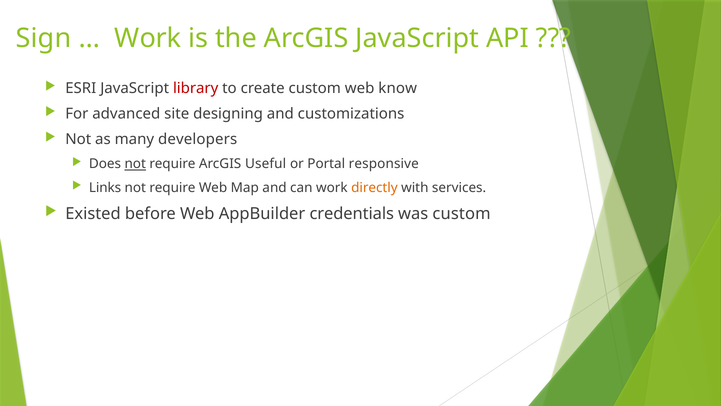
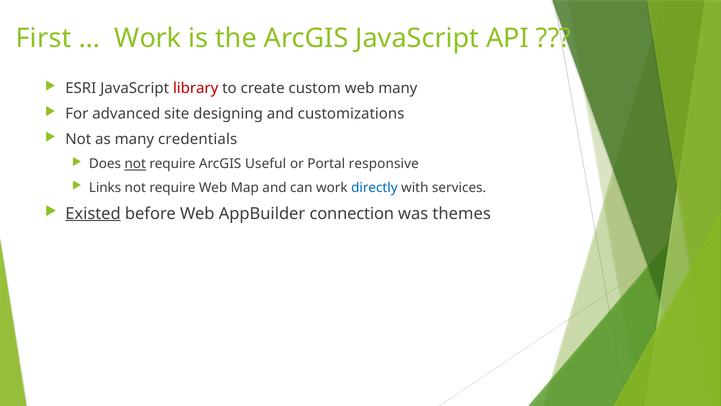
Sign: Sign -> First (44, 38)
web know: know -> many (398, 88)
developers: developers -> credentials (198, 139)
directly colour: orange -> blue (374, 188)
Existed underline: none -> present (93, 213)
credentials: credentials -> connection (352, 213)
was custom: custom -> themes (462, 213)
